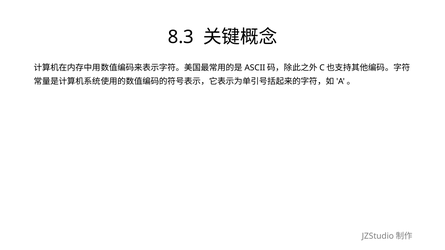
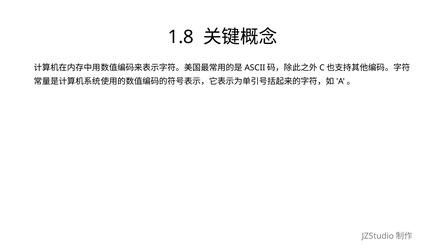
8.3: 8.3 -> 1.8 (181, 37)
